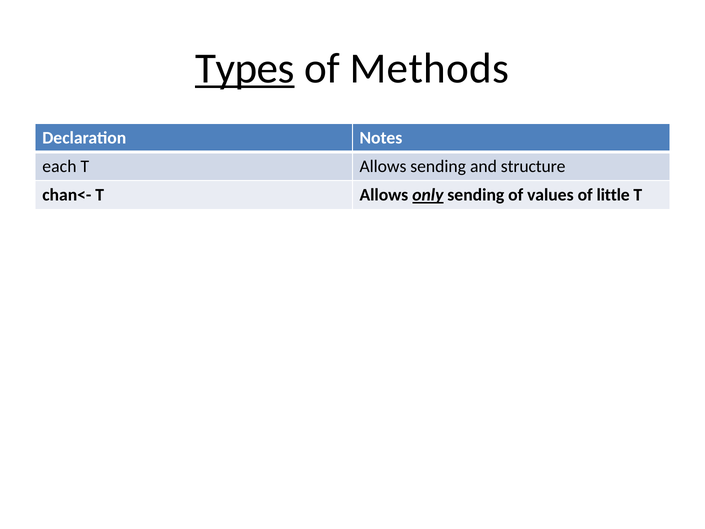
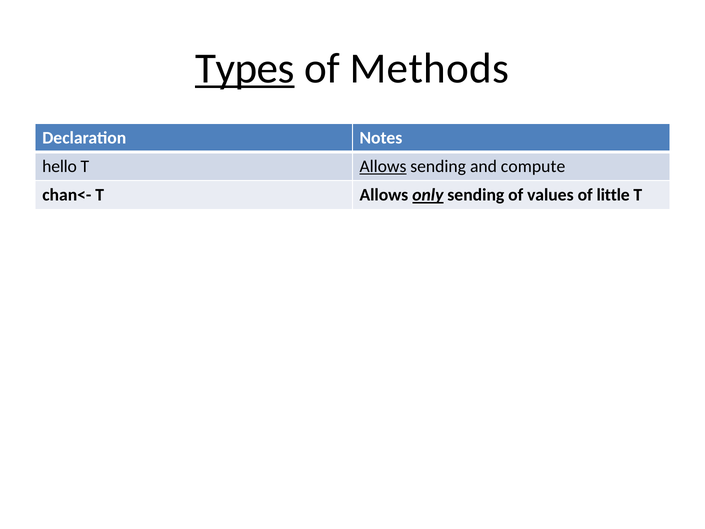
each: each -> hello (60, 166)
Allows underline: none -> present (383, 166)
structure: structure -> compute (533, 166)
